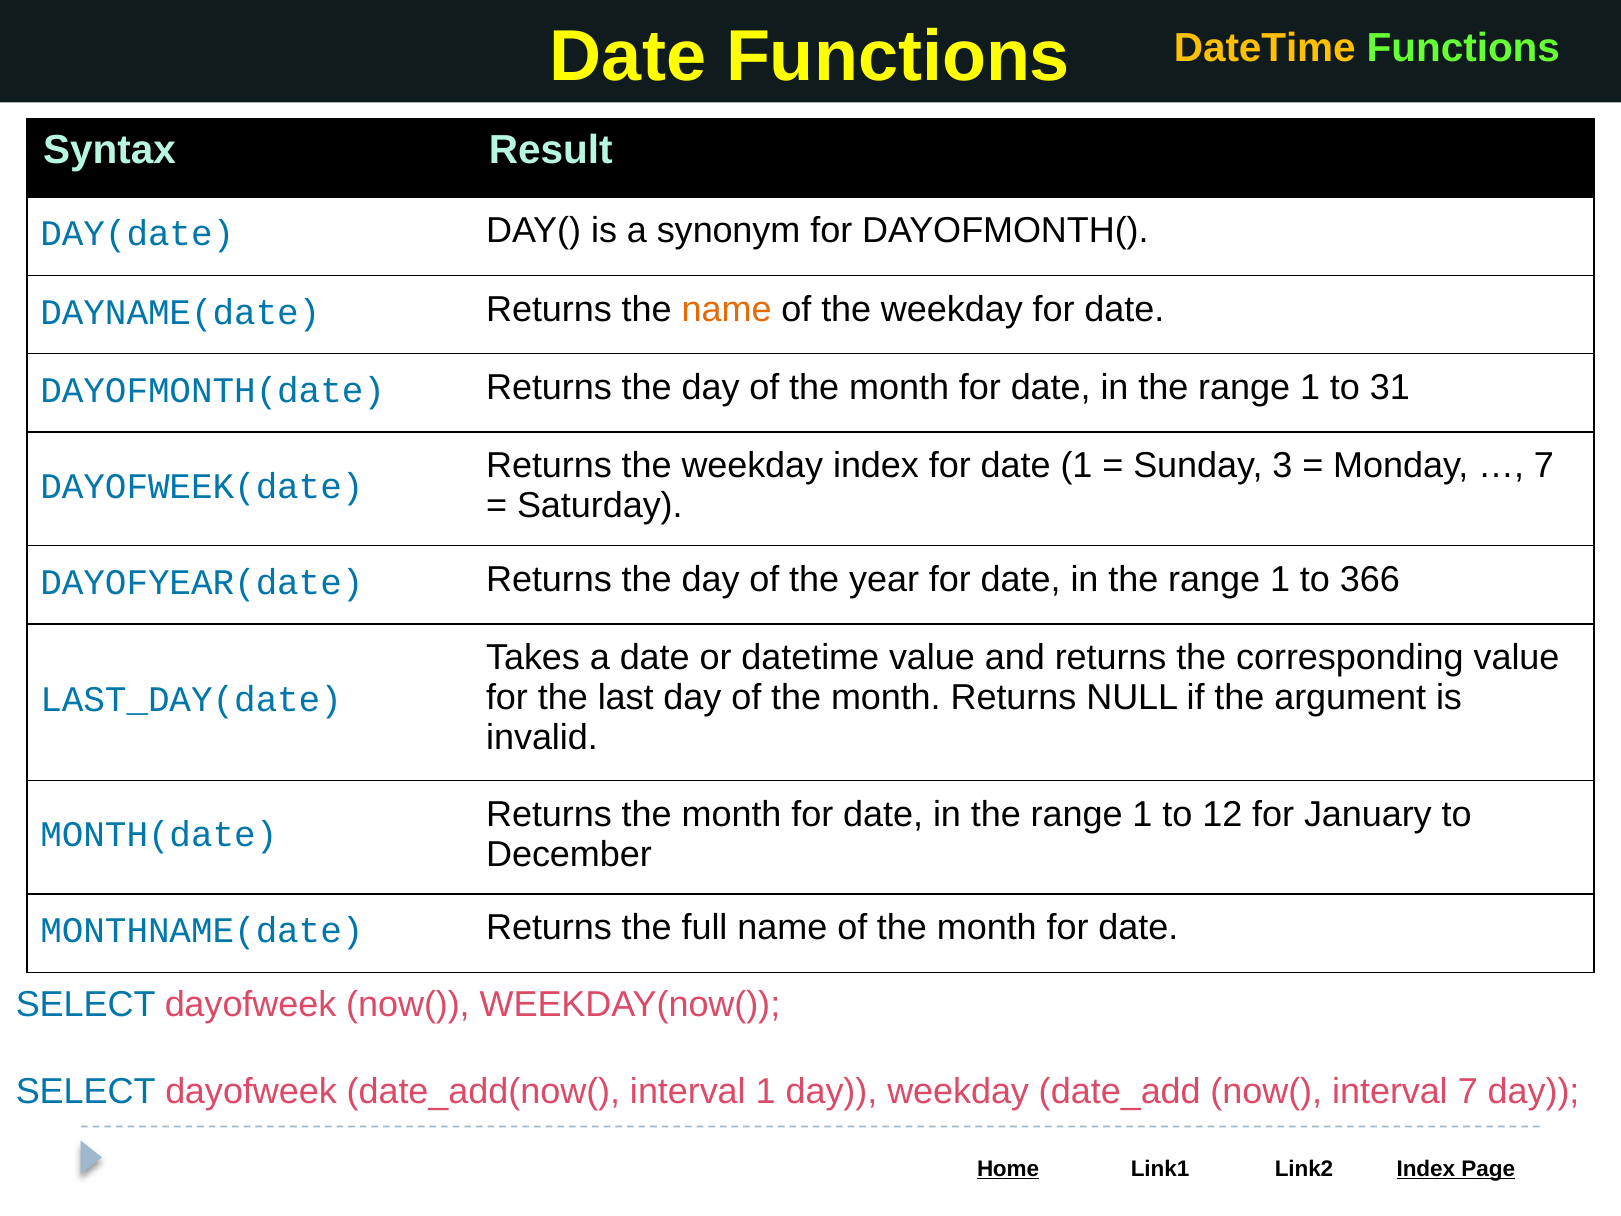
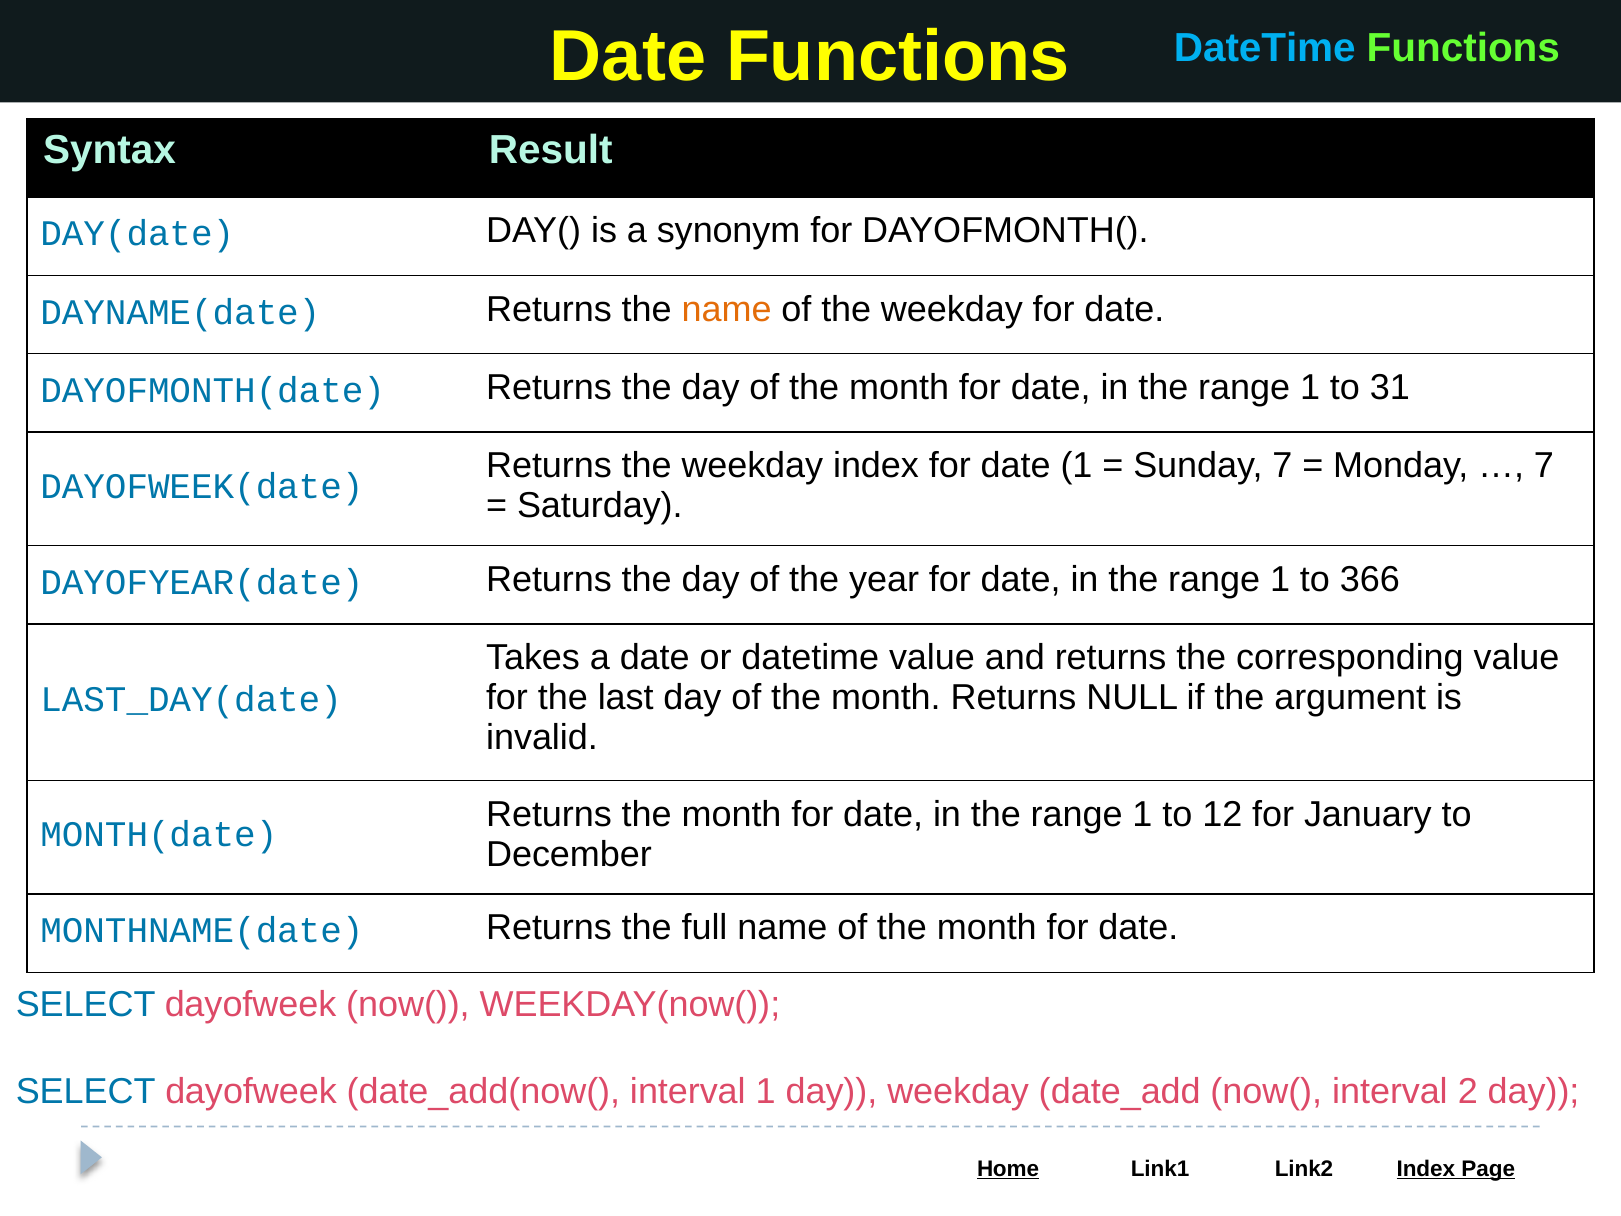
DateTime colour: yellow -> light blue (1265, 49)
Sunday 3: 3 -> 7 (1282, 466)
interval 7: 7 -> 2 (1468, 1091)
